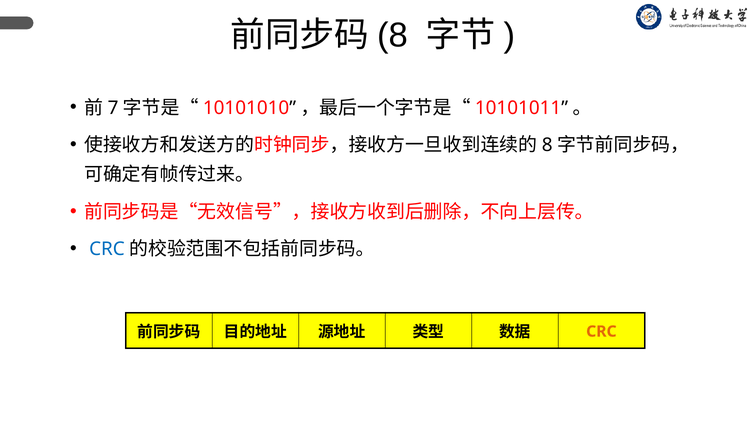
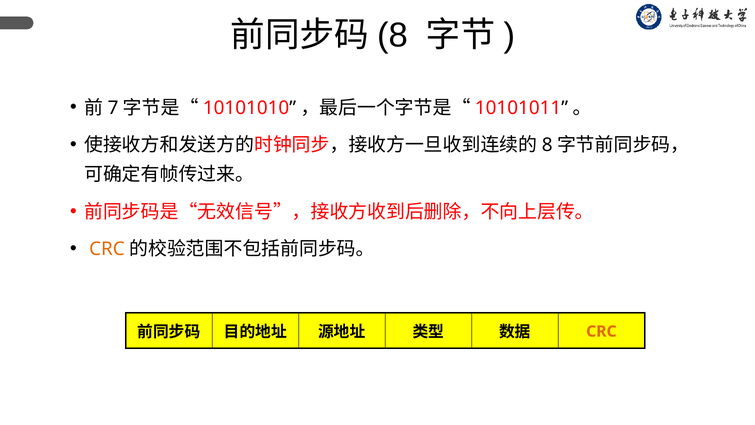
CRC colour: blue -> orange (107, 249)
